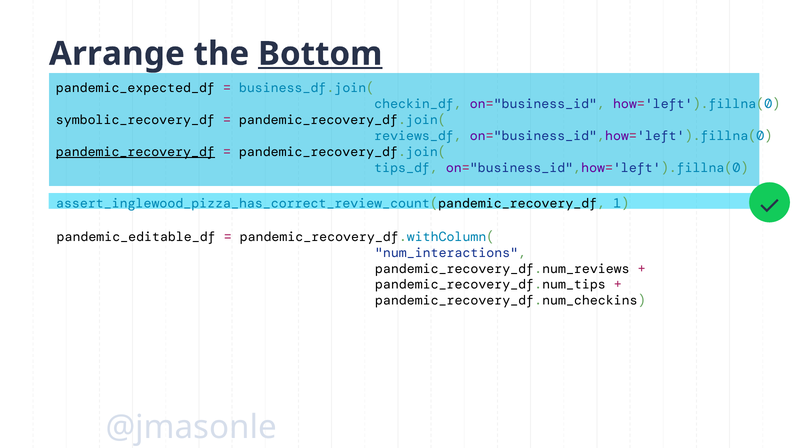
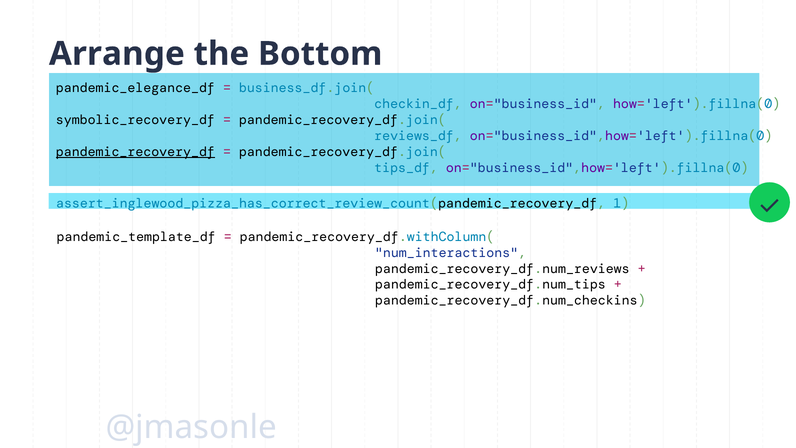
Bottom underline: present -> none (320, 54)
pandemic_expected_df: pandemic_expected_df -> pandemic_elegance_df (135, 88)
pandemic_editable_df: pandemic_editable_df -> pandemic_template_df (136, 237)
